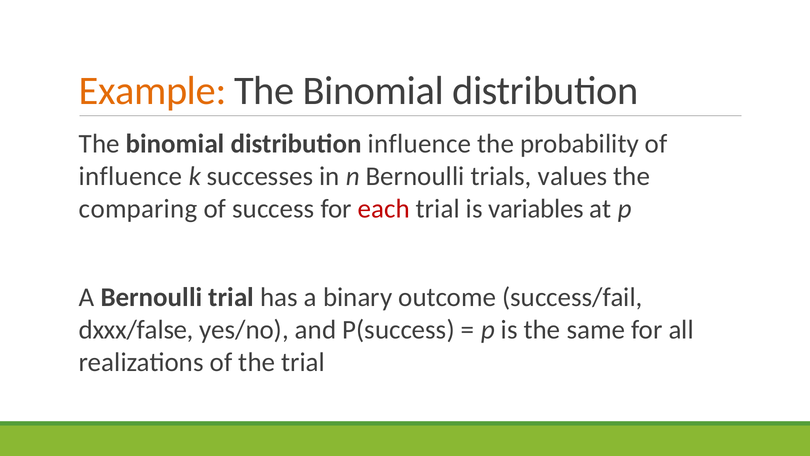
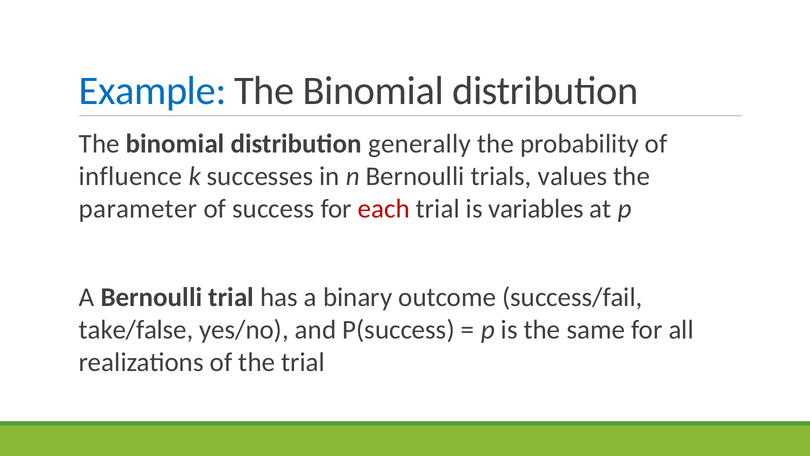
Example colour: orange -> blue (153, 91)
distribution influence: influence -> generally (419, 144)
comparing: comparing -> parameter (138, 209)
dxxx/false: dxxx/false -> take/false (136, 329)
